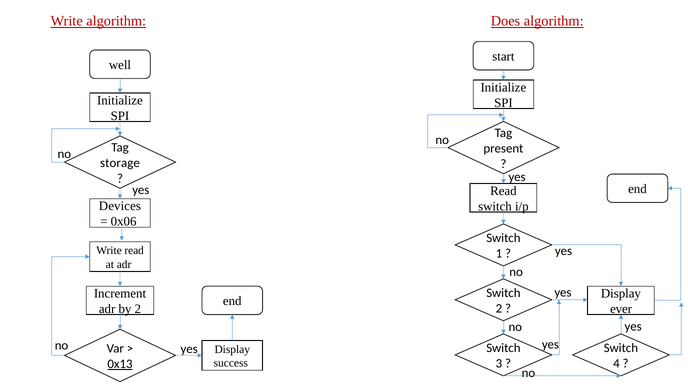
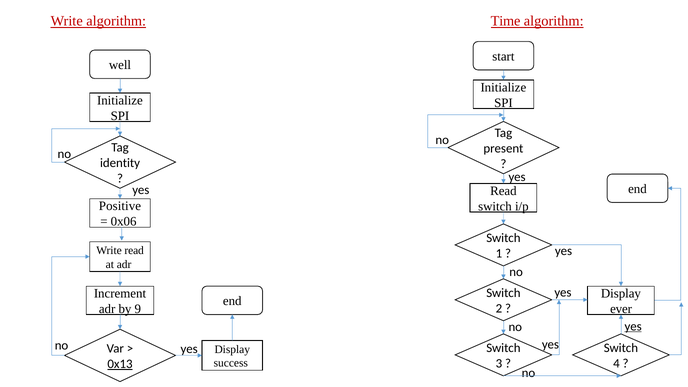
Does: Does -> Time (506, 21)
storage: storage -> identity (120, 163)
Devices: Devices -> Positive (120, 206)
by 2: 2 -> 9 (138, 309)
yes underline: none -> present (633, 326)
